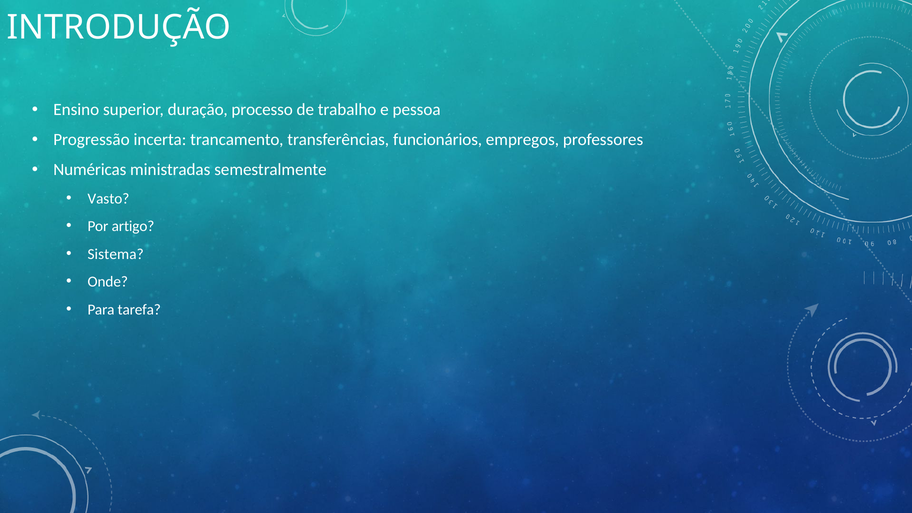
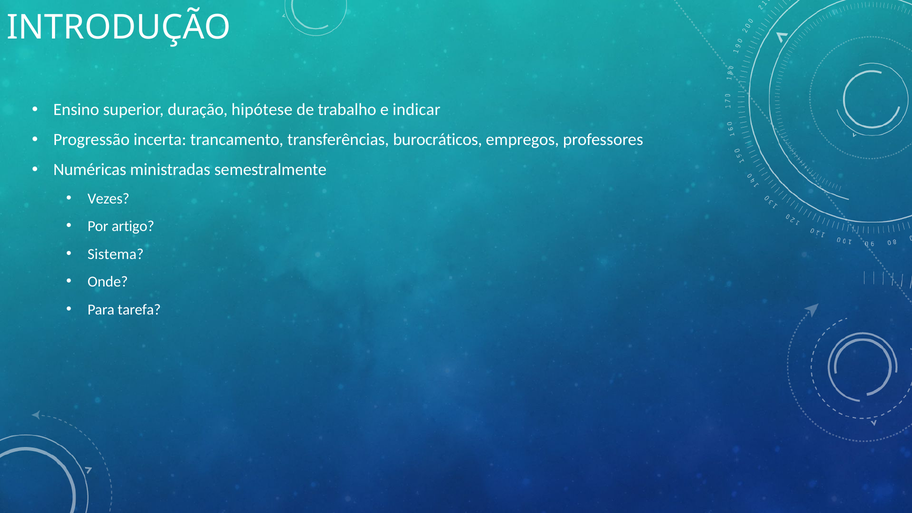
processo: processo -> hipótese (262, 110)
pessoa: pessoa -> indicar (417, 110)
funcionários: funcionários -> burocráticos (438, 140)
Vasto: Vasto -> Vezes (108, 199)
